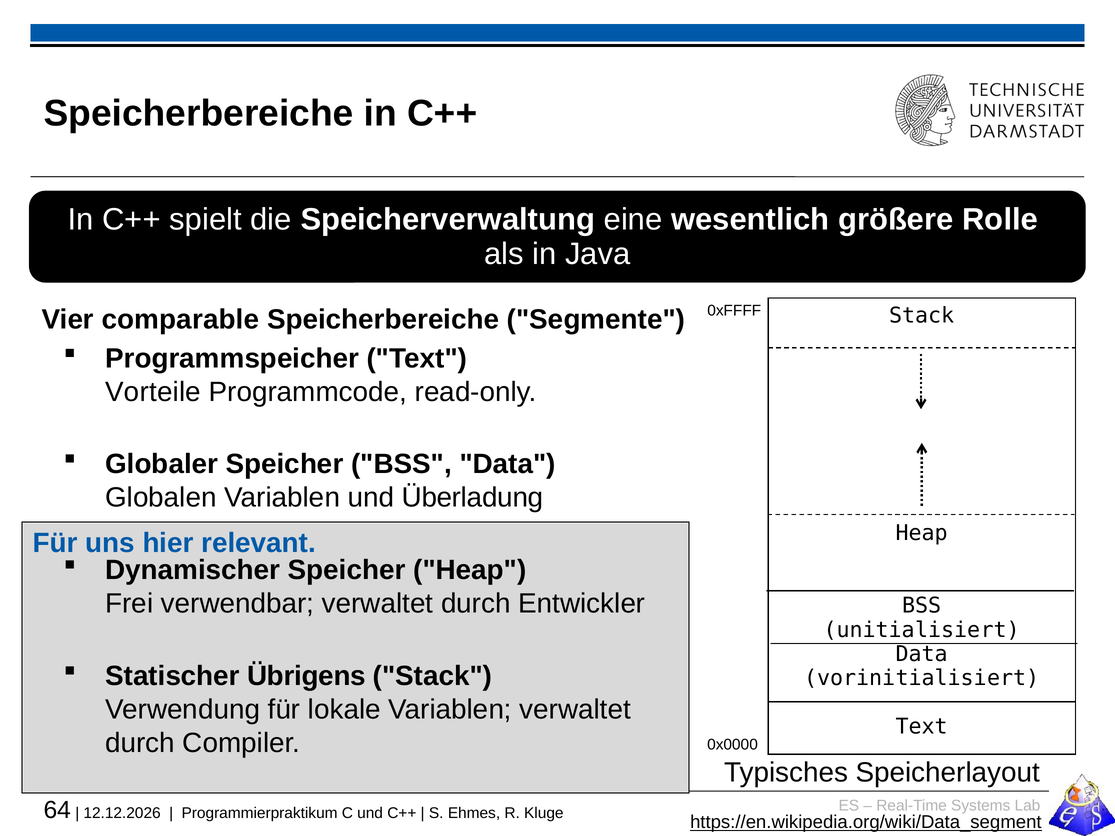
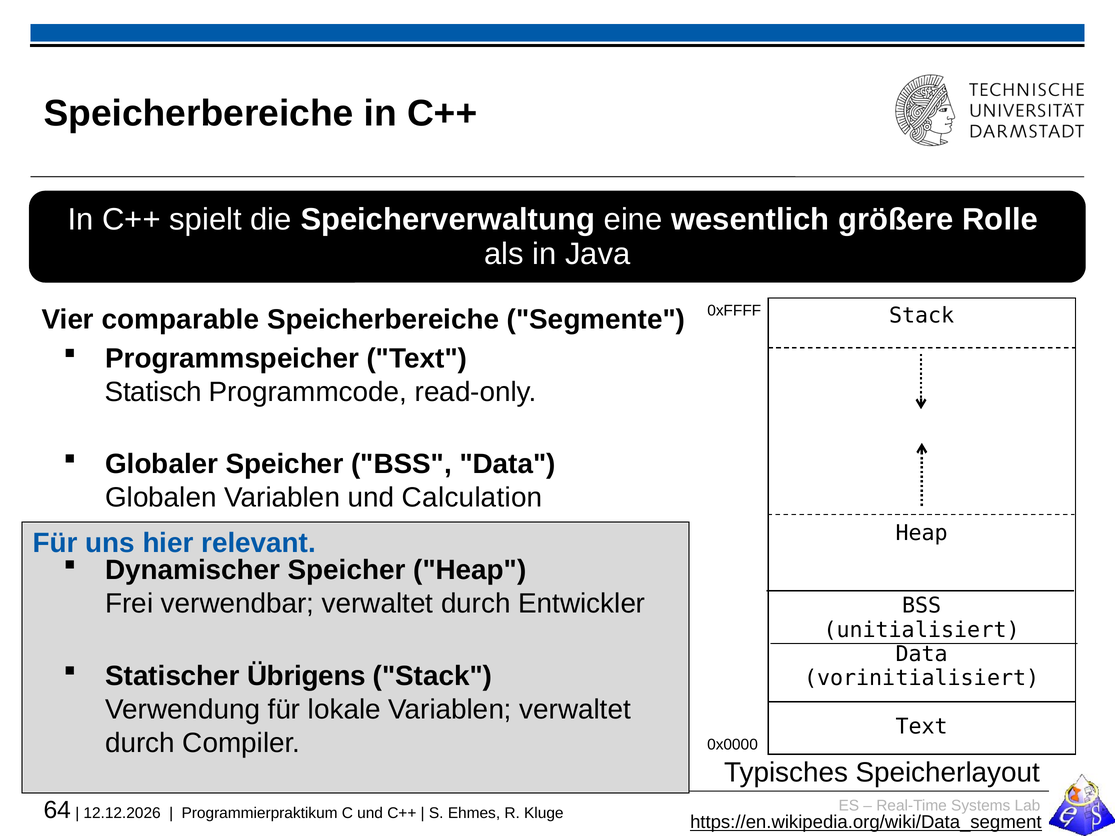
Vorteile: Vorteile -> Statisch (153, 392)
Überladung: Überladung -> Calculation (472, 498)
